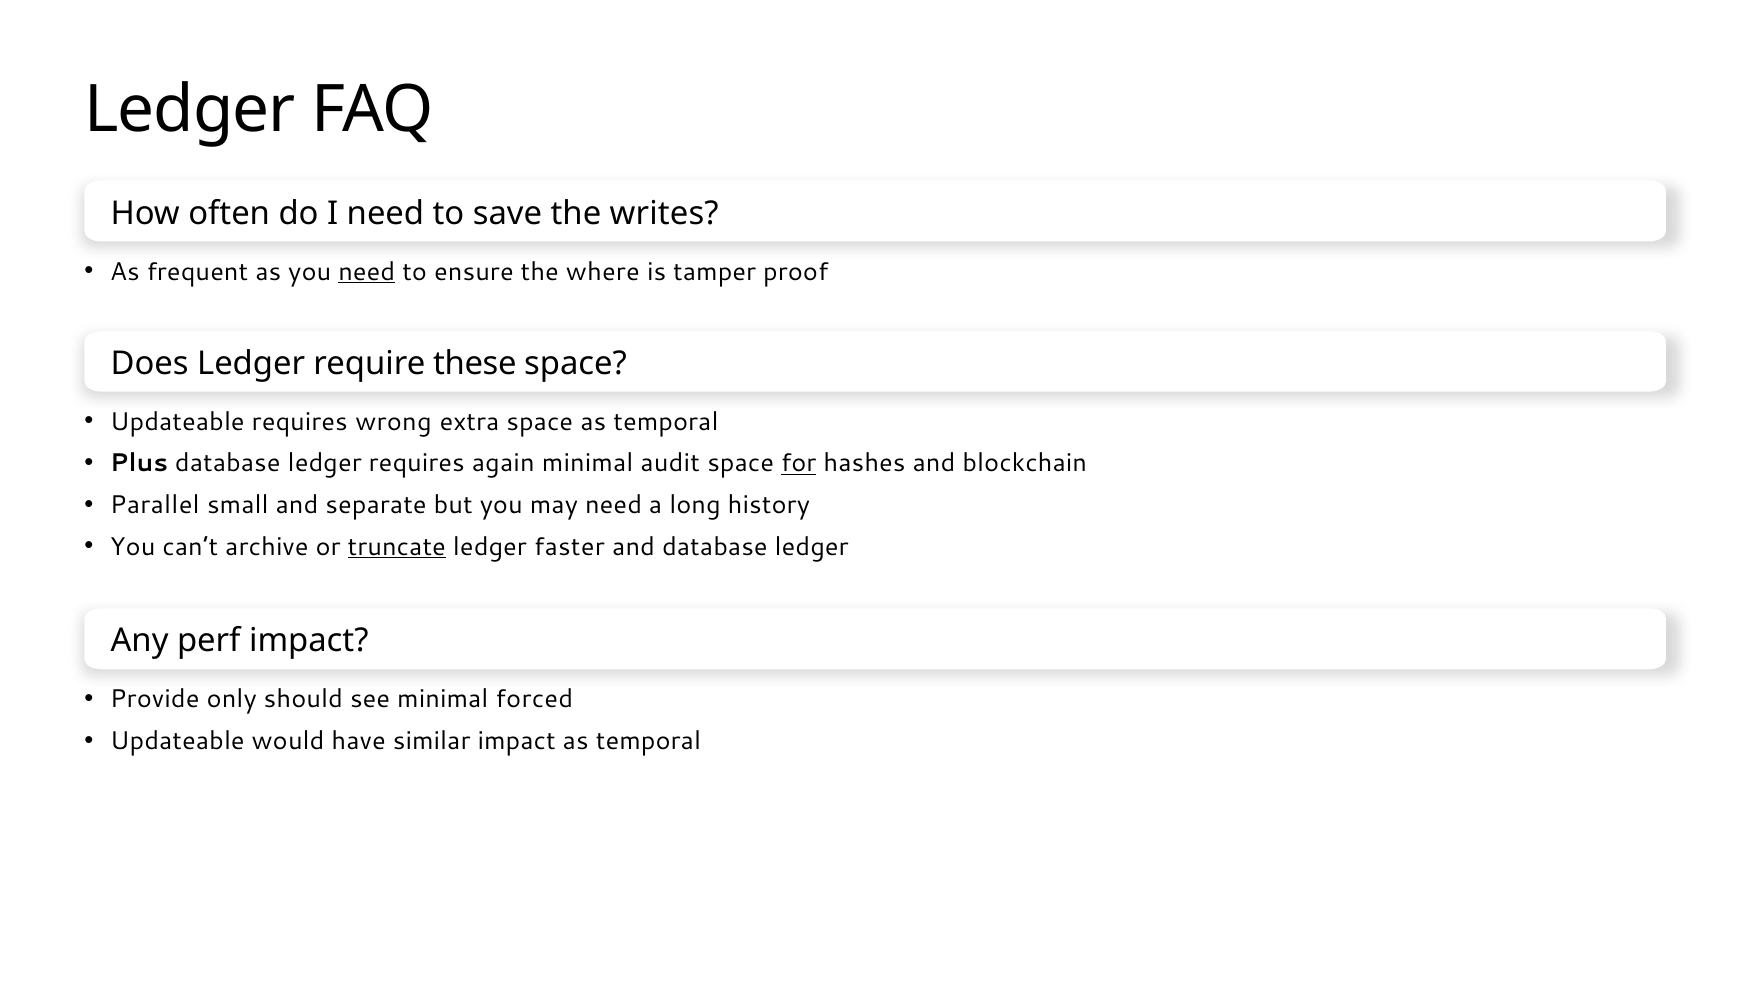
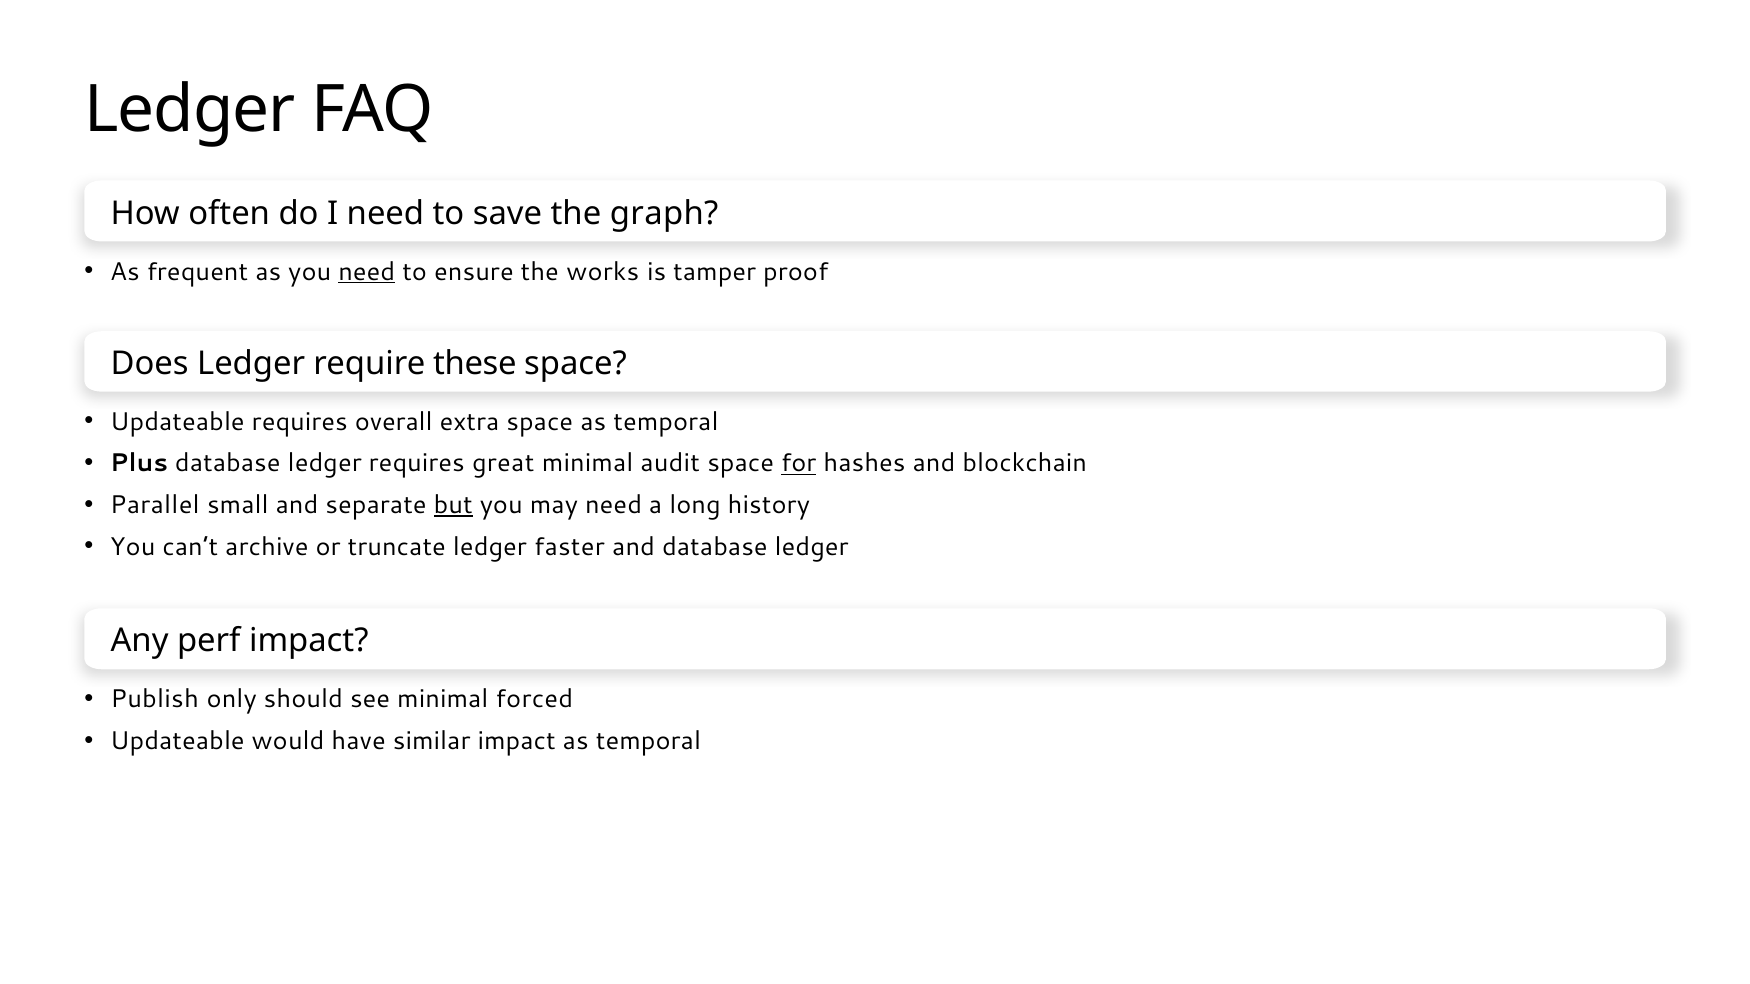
writes: writes -> graph (664, 213)
where: where -> works (603, 272)
wrong: wrong -> overall (394, 422)
again: again -> great (503, 464)
but underline: none -> present (453, 505)
truncate underline: present -> none (397, 547)
Provide: Provide -> Publish (155, 700)
